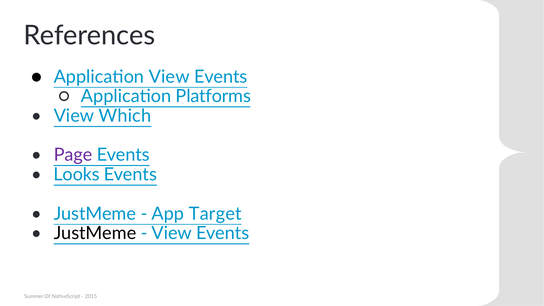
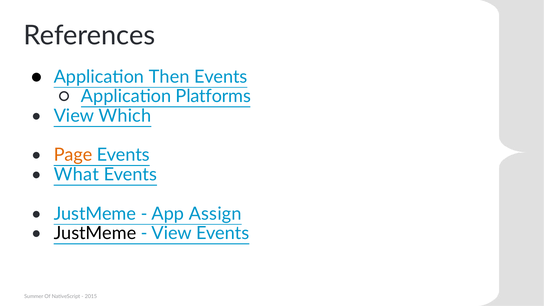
Application View: View -> Then (169, 77)
Page colour: purple -> orange (73, 155)
Looks: Looks -> What (76, 175)
Target: Target -> Assign (215, 214)
